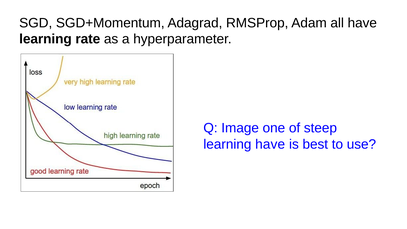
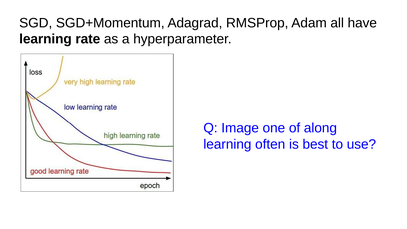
steep: steep -> along (320, 128)
learning have: have -> often (270, 144)
